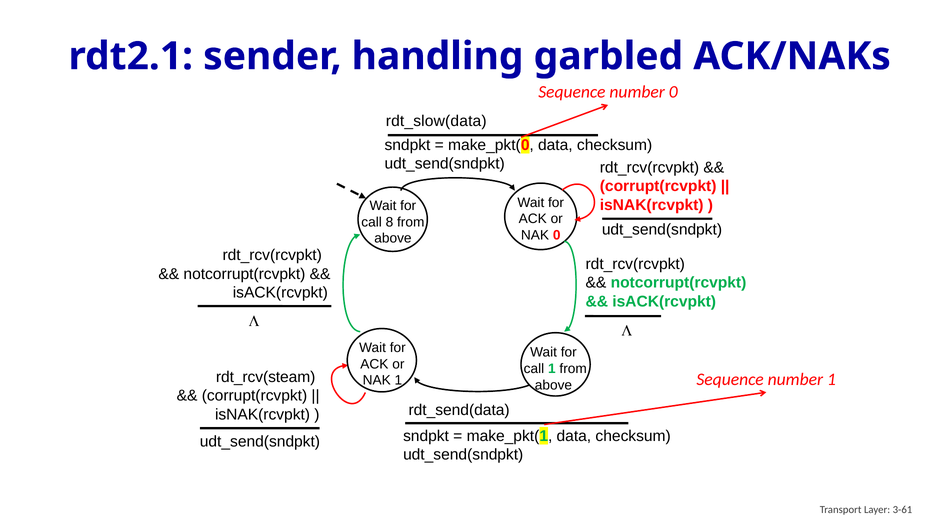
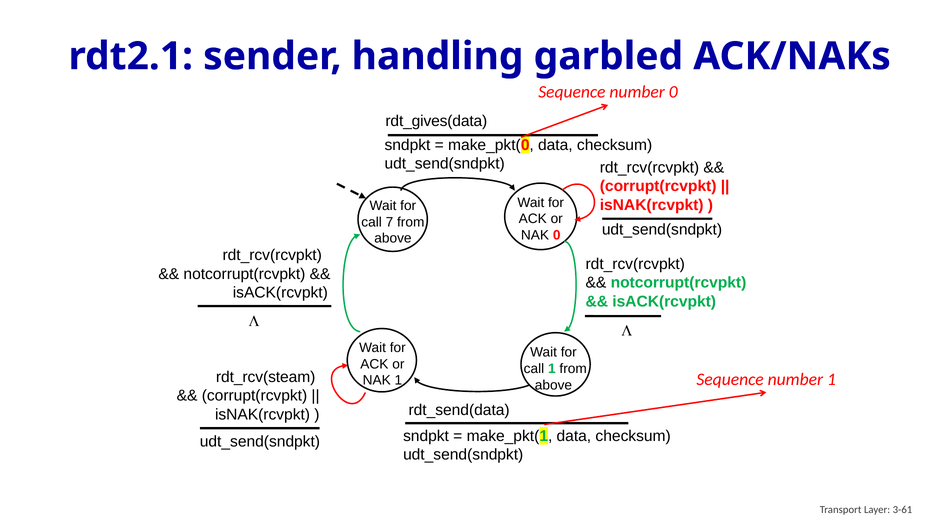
rdt_slow(data: rdt_slow(data -> rdt_gives(data (436, 121)
8: 8 -> 7 (389, 222)
